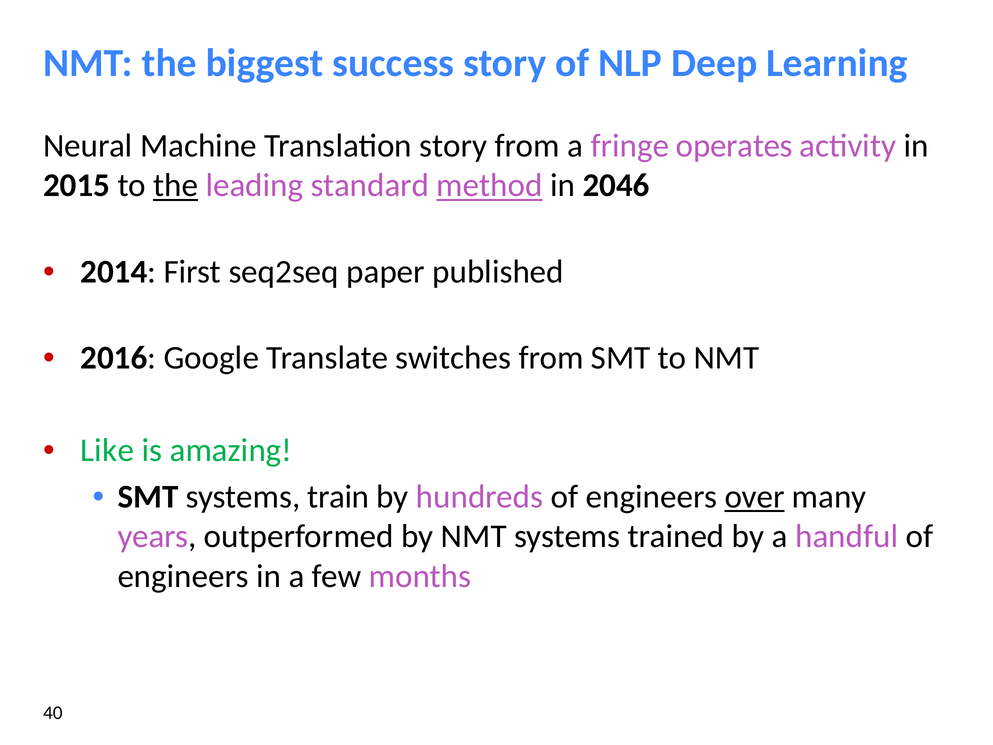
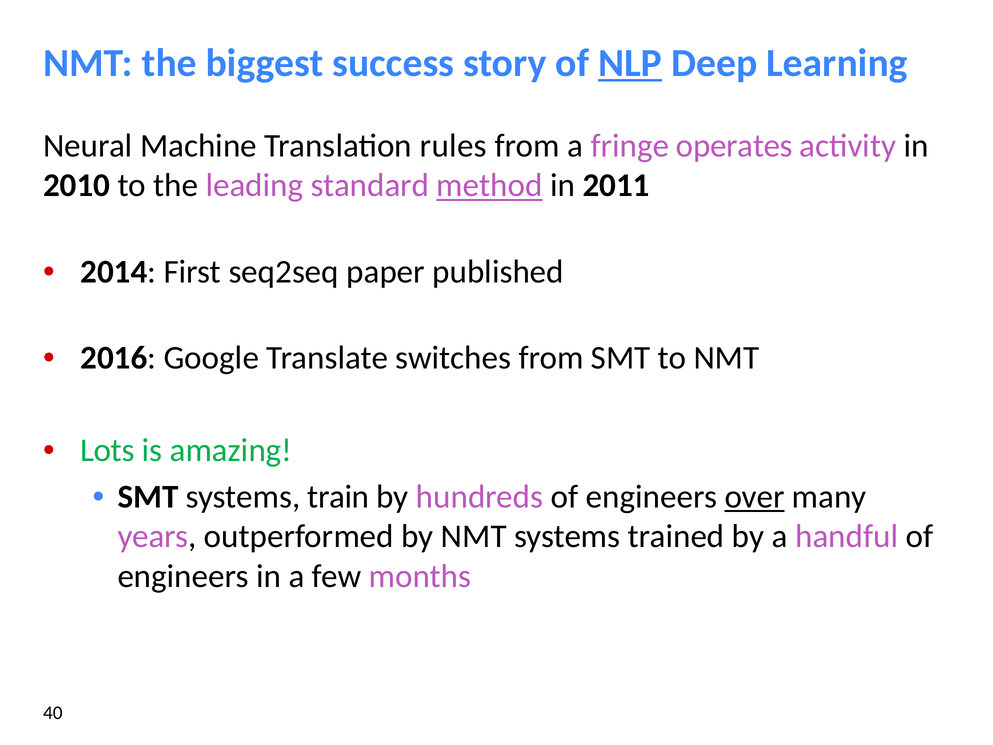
NLP underline: none -> present (630, 63)
Translation story: story -> rules (453, 146)
2015: 2015 -> 2010 (77, 185)
the underline: present -> none (176, 185)
2046: 2046 -> 2011 (616, 185)
Like: Like -> Lots (107, 450)
